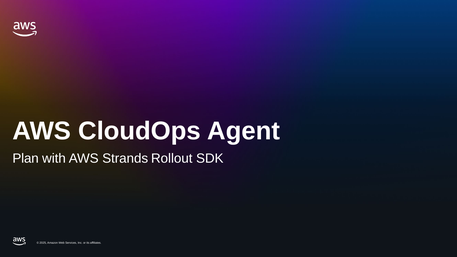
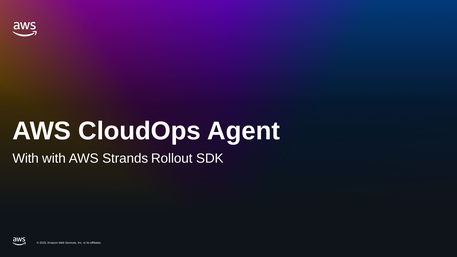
Plan: Plan -> With (26, 158)
